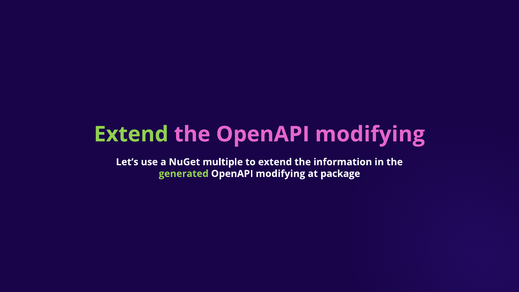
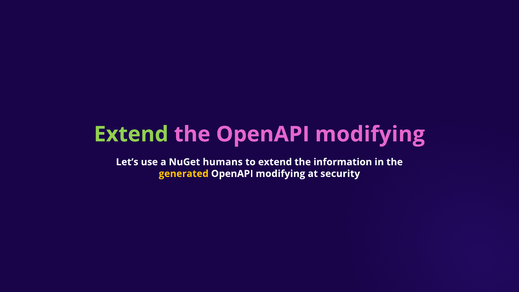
multiple: multiple -> humans (223, 162)
generated colour: light green -> yellow (184, 174)
package: package -> security (340, 174)
